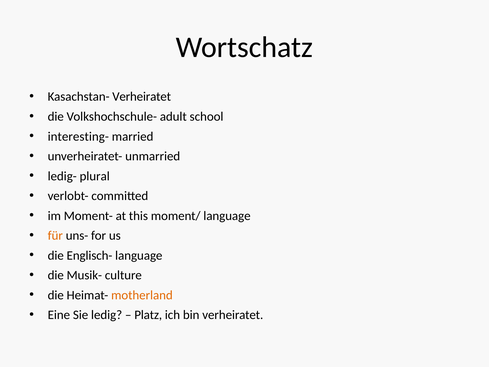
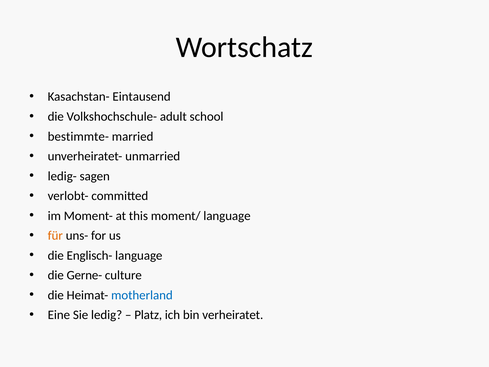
Kasachstan- Verheiratet: Verheiratet -> Eintausend (142, 97)
interesting-: interesting- -> bestimmte- (78, 136)
plural: plural -> sagen (95, 176)
Musik-: Musik- -> Gerne- (84, 275)
motherland colour: orange -> blue (142, 295)
